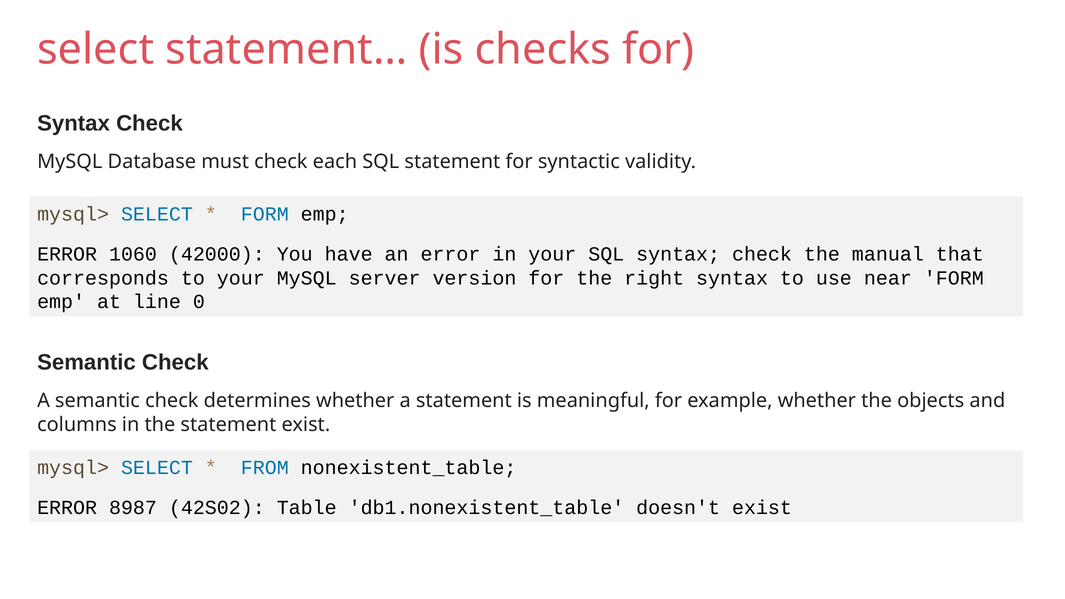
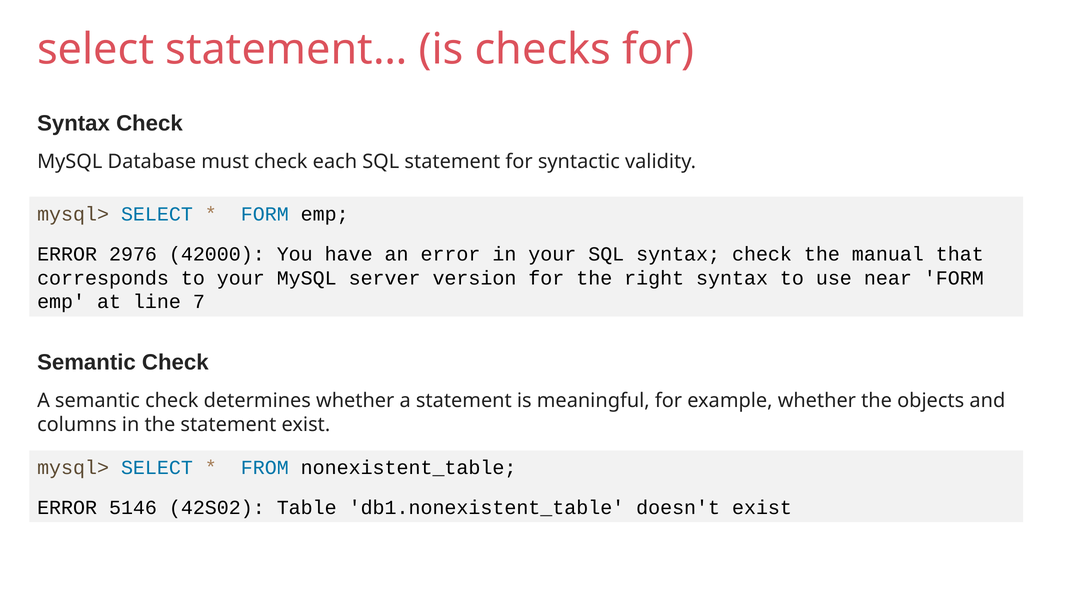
1060: 1060 -> 2976 (133, 254)
0: 0 -> 7 (199, 302)
8987: 8987 -> 5146 (133, 508)
